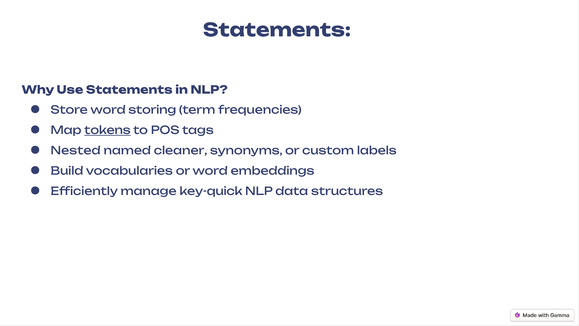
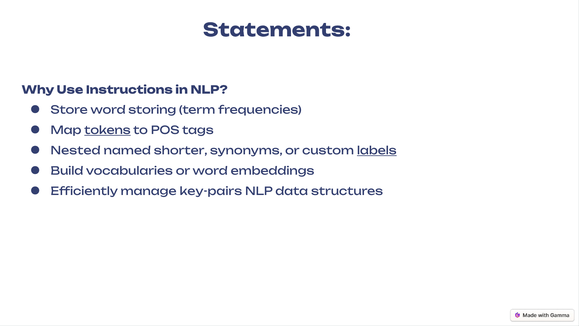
Use Statements: Statements -> Instructions (129, 90)
cleaner: cleaner -> shorter (181, 151)
labels underline: none -> present (377, 151)
key-quick: key-quick -> key-pairs (211, 191)
